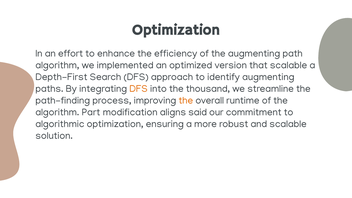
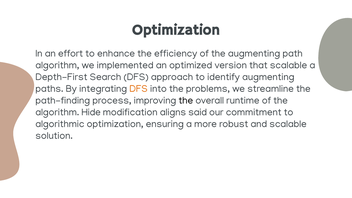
thousand: thousand -> problems (208, 89)
the colour: orange -> black (186, 100)
Part: Part -> Hide (91, 112)
